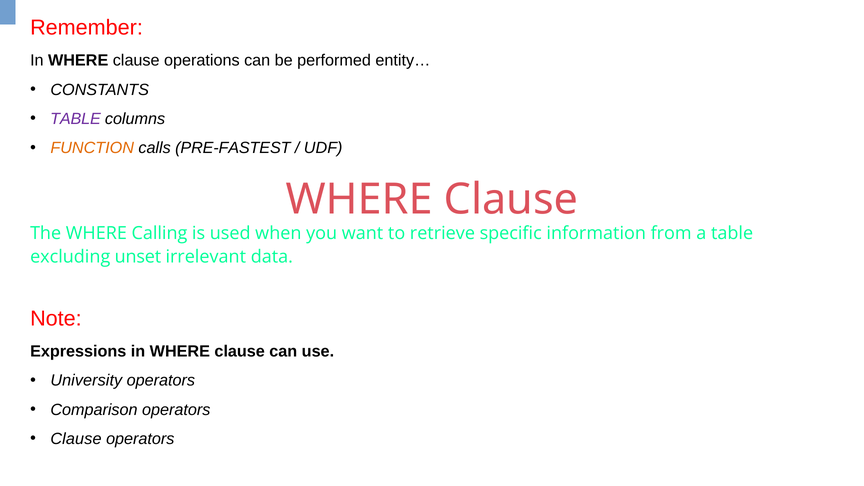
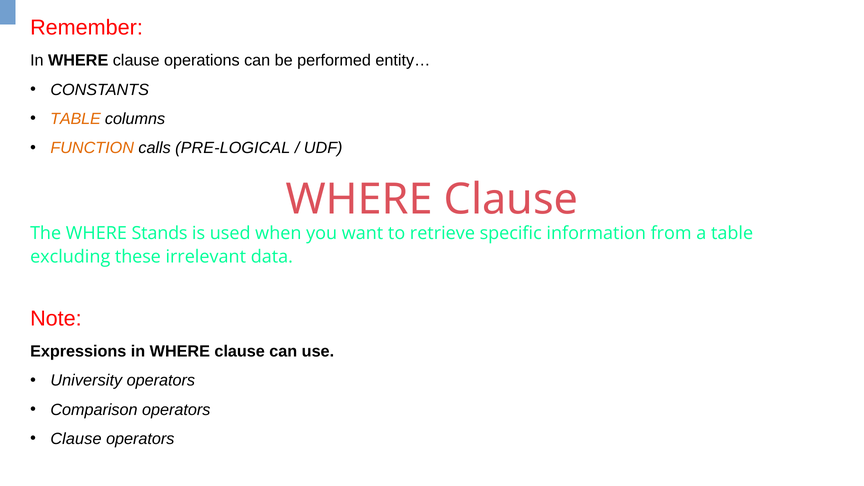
TABLE colour: purple -> orange (76, 119)
PRE-FASTEST: PRE-FASTEST -> PRE-LOGICAL (233, 148)
Calling: Calling -> Stands (160, 234)
unset: unset -> these (138, 257)
